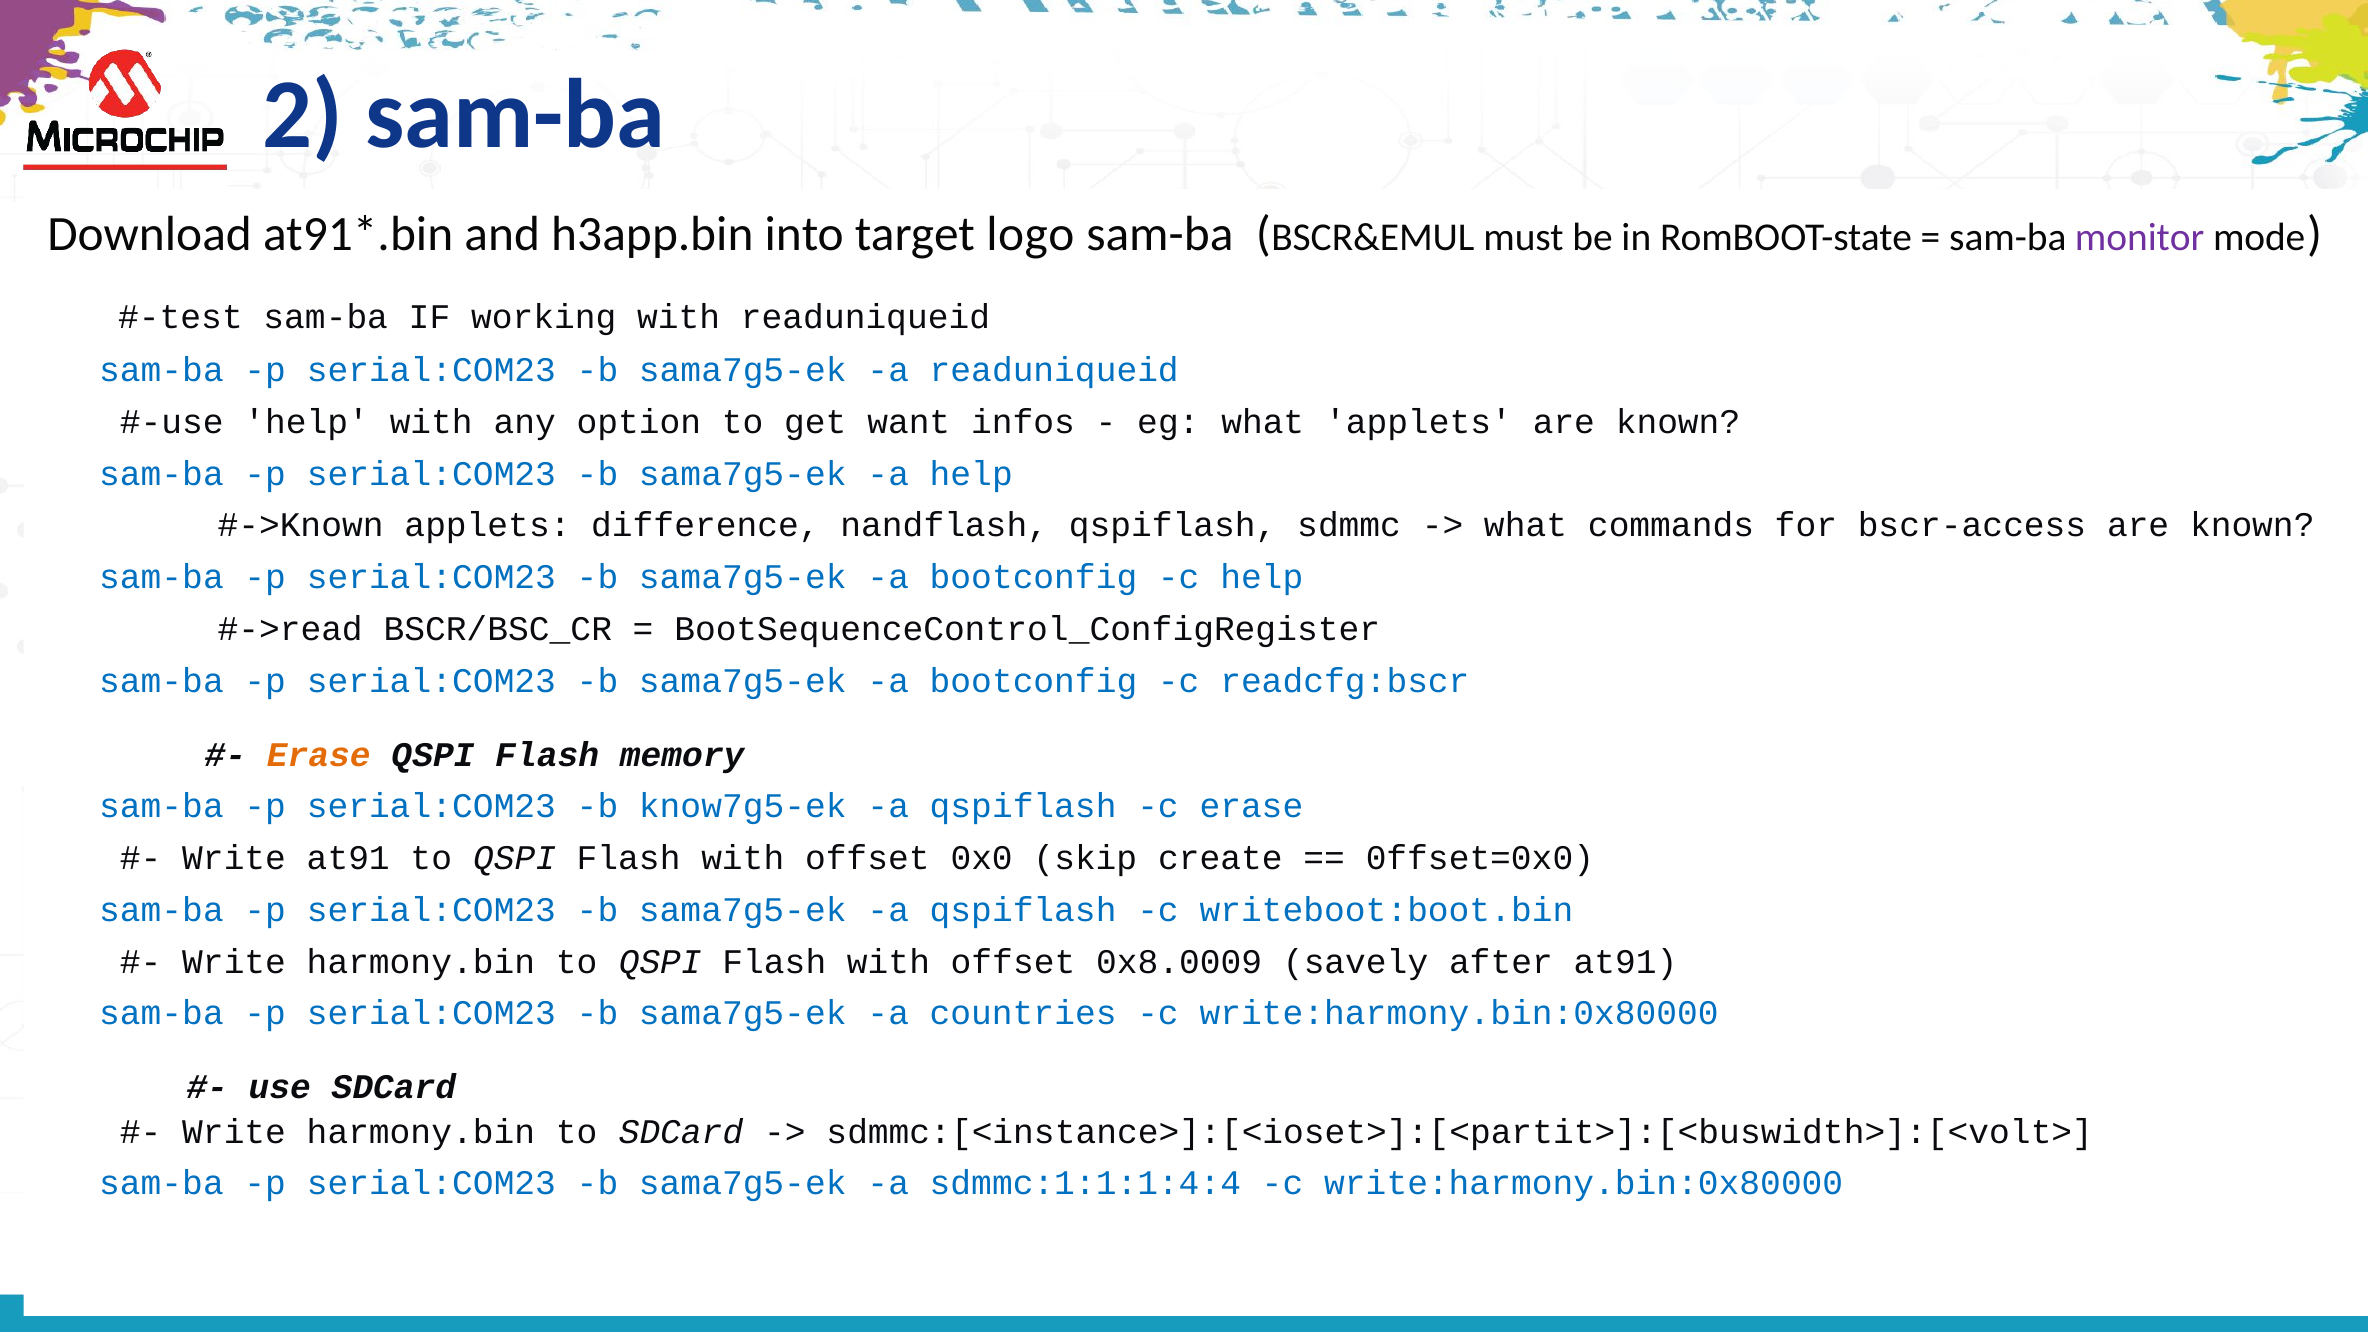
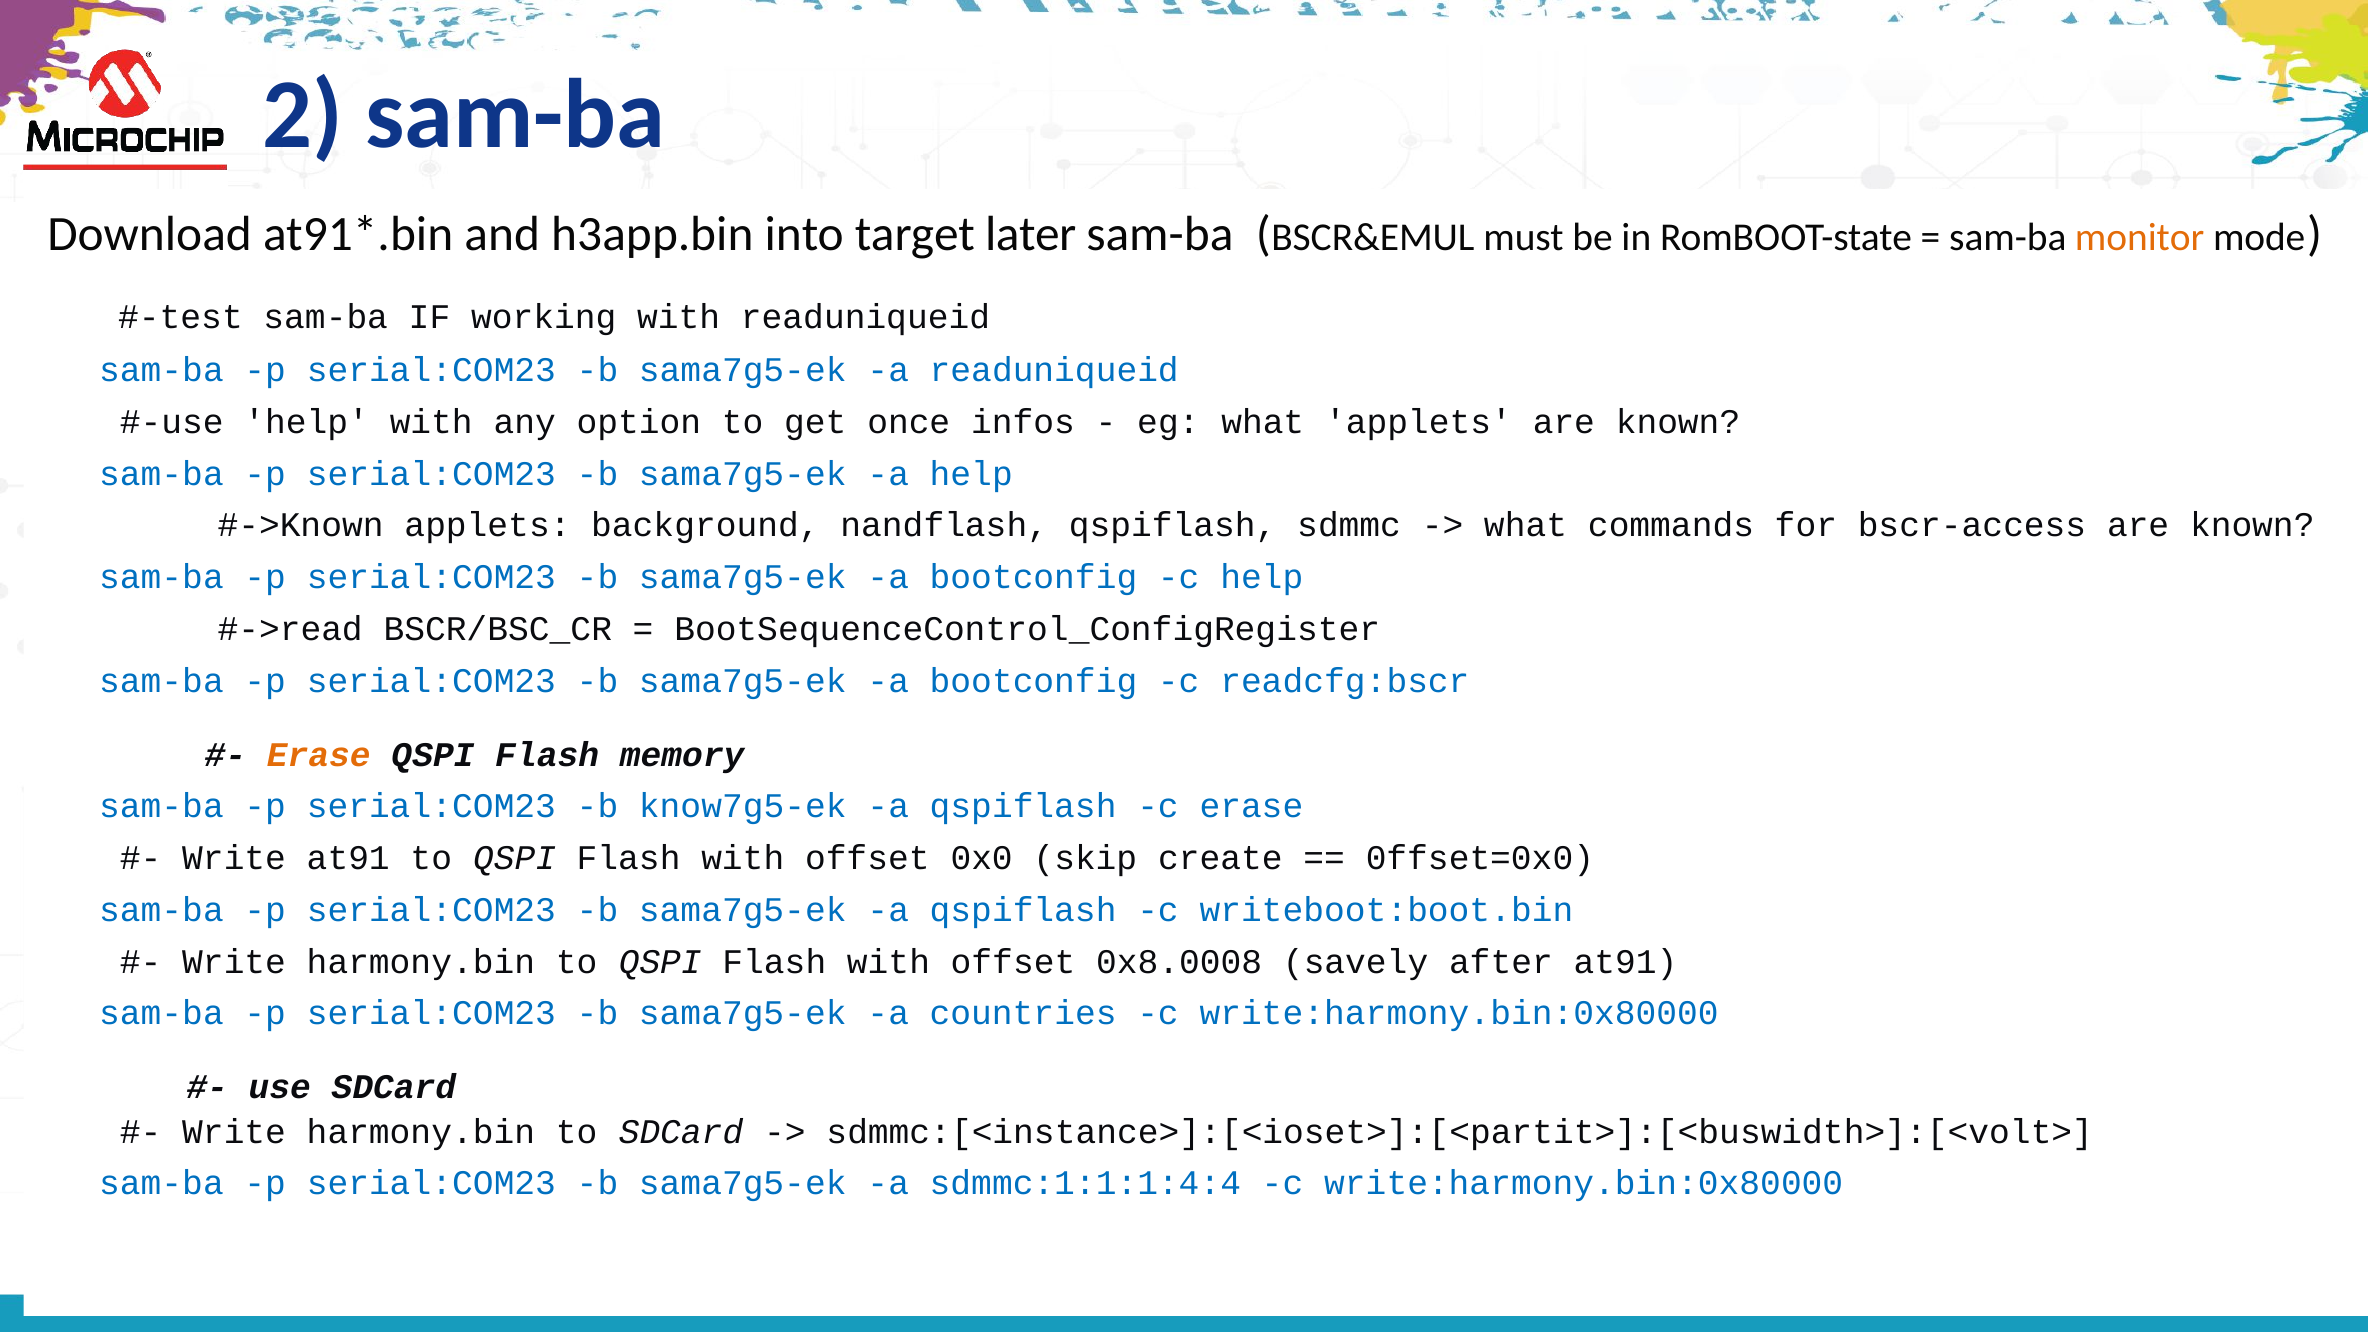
logo: logo -> later (1031, 234)
monitor colour: purple -> orange (2140, 237)
want: want -> once (909, 422)
difference: difference -> background (705, 526)
0x8.0009: 0x8.0009 -> 0x8.0008 (1179, 962)
